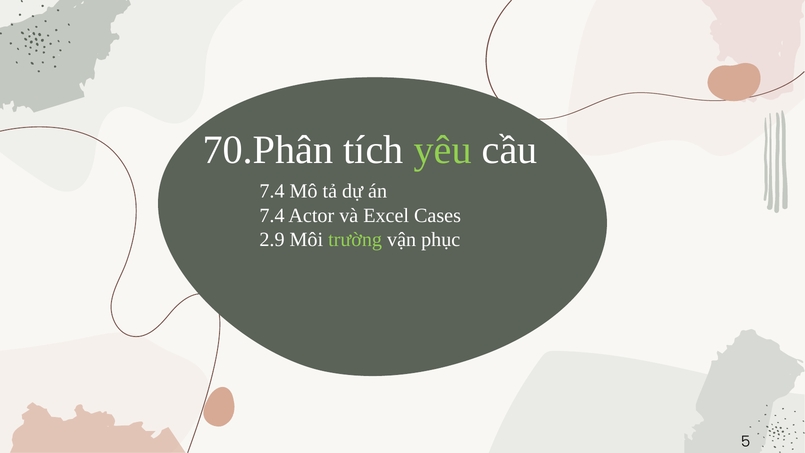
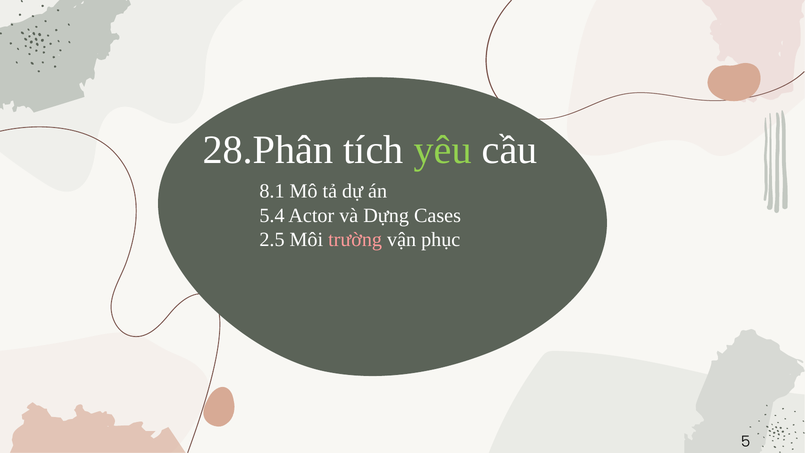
70.Phân: 70.Phân -> 28.Phân (268, 150)
7.4: 7.4 -> 8.1 (272, 191)
7.4: 7.4 -> 5.4 (272, 215)
Excel: Excel -> Dựng (386, 215)
2.9: 2.9 -> 2.5 (272, 239)
trường colour: light green -> pink (355, 239)
